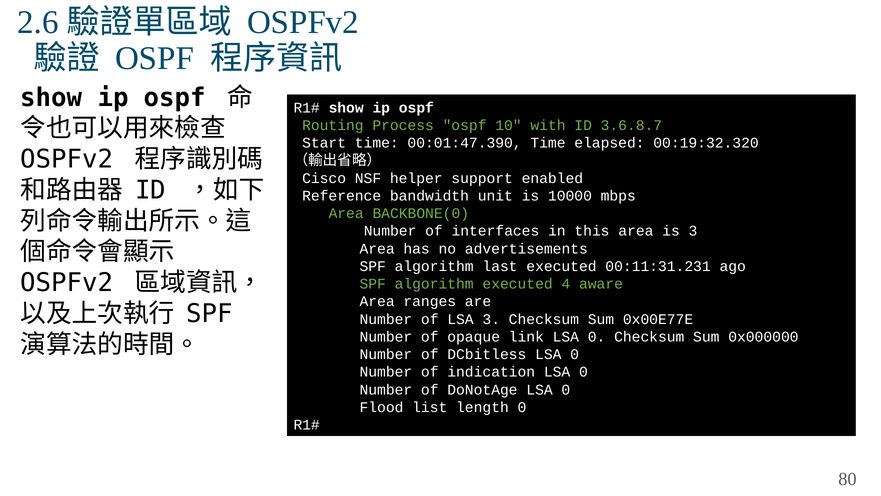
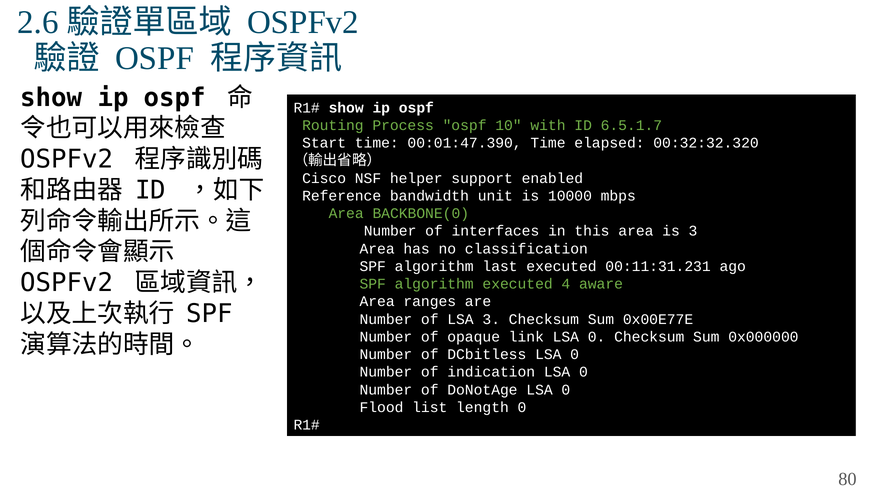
3.6.8.7: 3.6.8.7 -> 6.5.1.7 (631, 125)
00:19:32.320: 00:19:32.320 -> 00:32:32.320 (706, 143)
advertisements: advertisements -> classification (526, 248)
